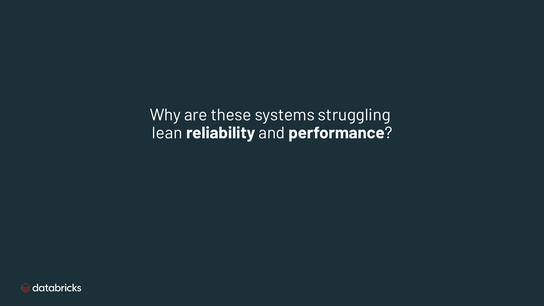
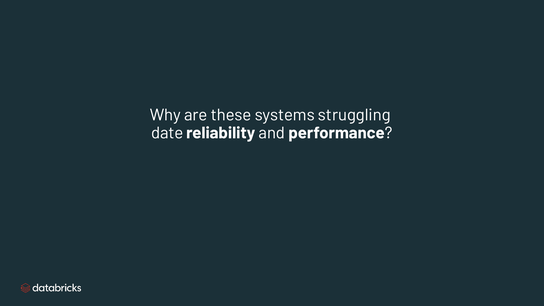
lean: lean -> date (167, 133)
